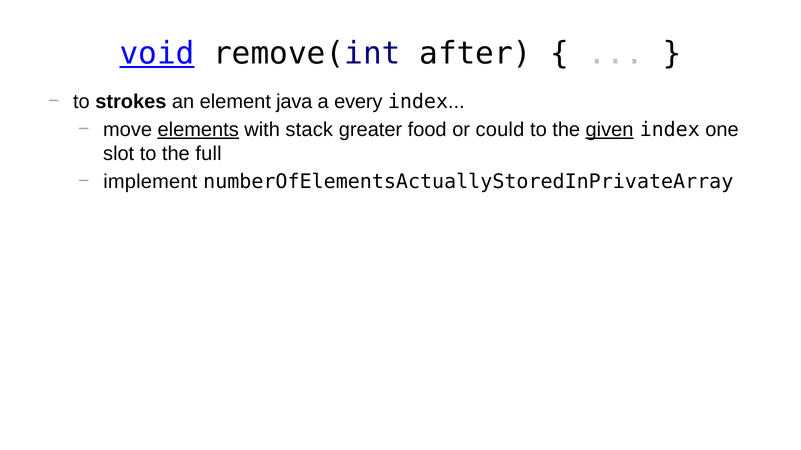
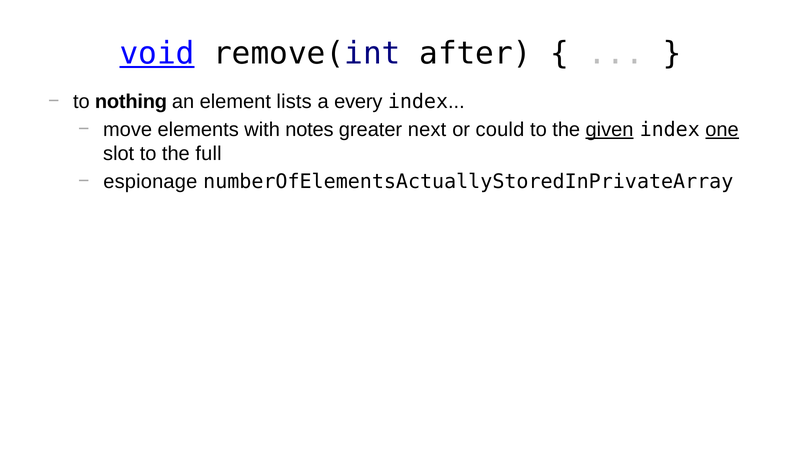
strokes: strokes -> nothing (131, 102)
java: java -> lists (294, 102)
elements underline: present -> none (198, 130)
stack: stack -> notes (309, 130)
food: food -> next (427, 130)
one underline: none -> present (722, 130)
implement: implement -> espionage (150, 182)
